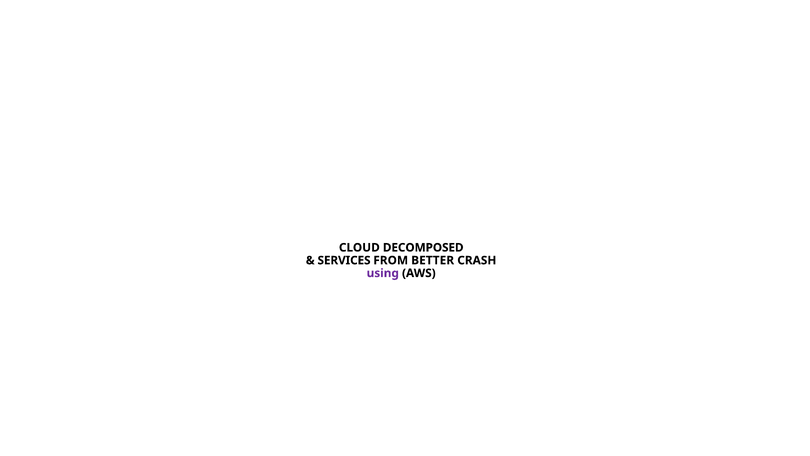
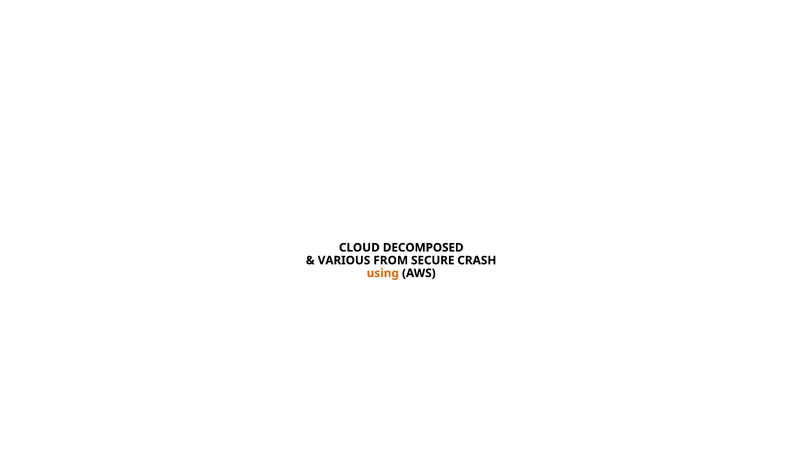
SERVICES: SERVICES -> VARIOUS (344, 260)
BETTER: BETTER -> SECURE (433, 260)
using colour: purple -> orange (383, 273)
